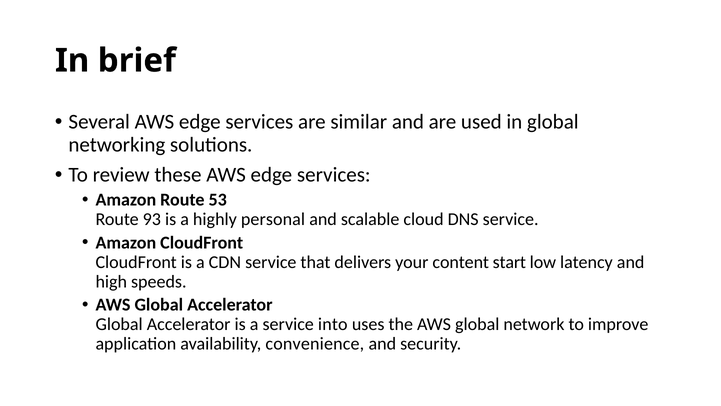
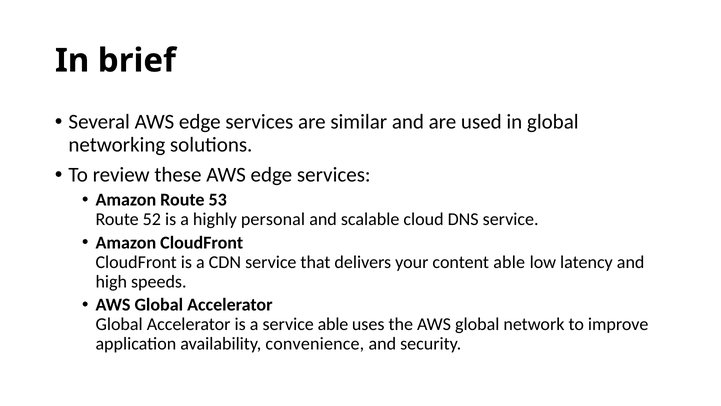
93: 93 -> 52 (152, 219)
content start: start -> able (509, 262)
service into: into -> able (333, 324)
